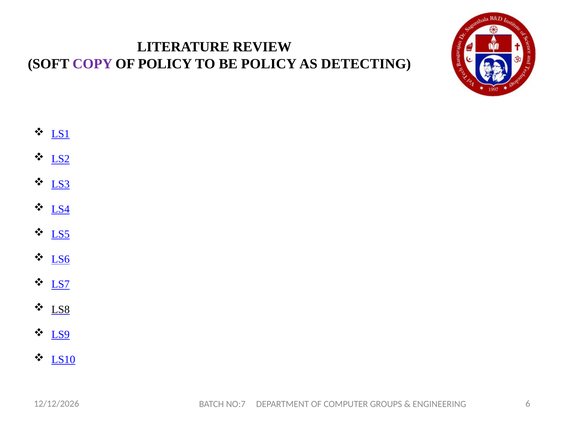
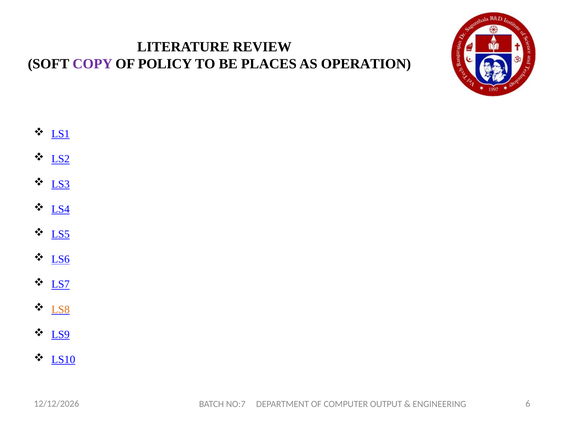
BE POLICY: POLICY -> PLACES (269, 64)
DETECTING: DETECTING -> OPERATION (366, 64)
LS8 colour: black -> orange (61, 309)
GROUPS: GROUPS -> OUTPUT (386, 404)
